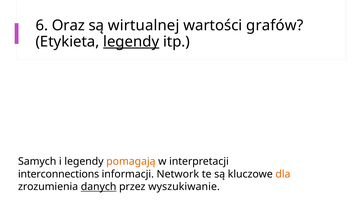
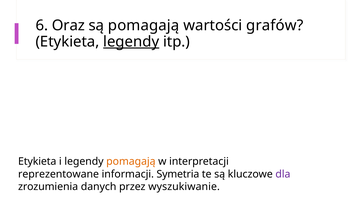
są wirtualnej: wirtualnej -> pomagają (144, 25)
Samych: Samych -> Etykieta (37, 161)
interconnections: interconnections -> reprezentowane (59, 174)
Network: Network -> Symetria (178, 174)
dla colour: orange -> purple (283, 174)
danych underline: present -> none (99, 187)
